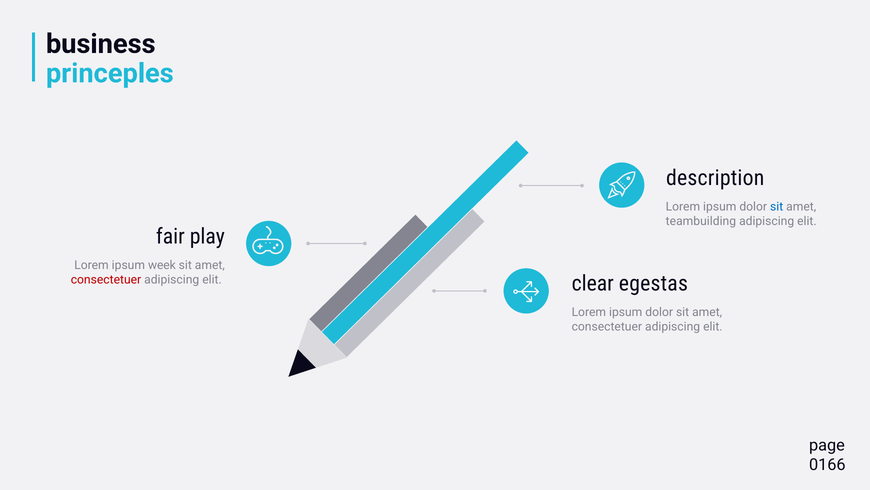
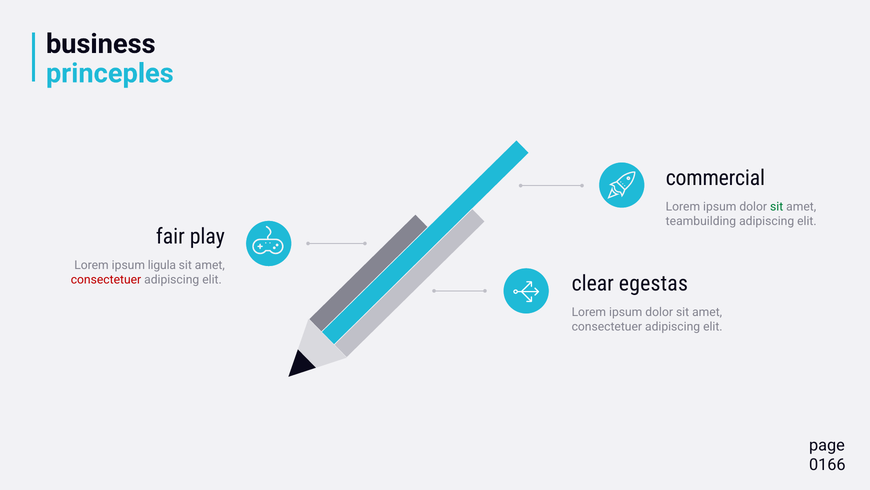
description: description -> commercial (715, 178)
sit colour: blue -> green (777, 206)
week: week -> ligula (162, 265)
